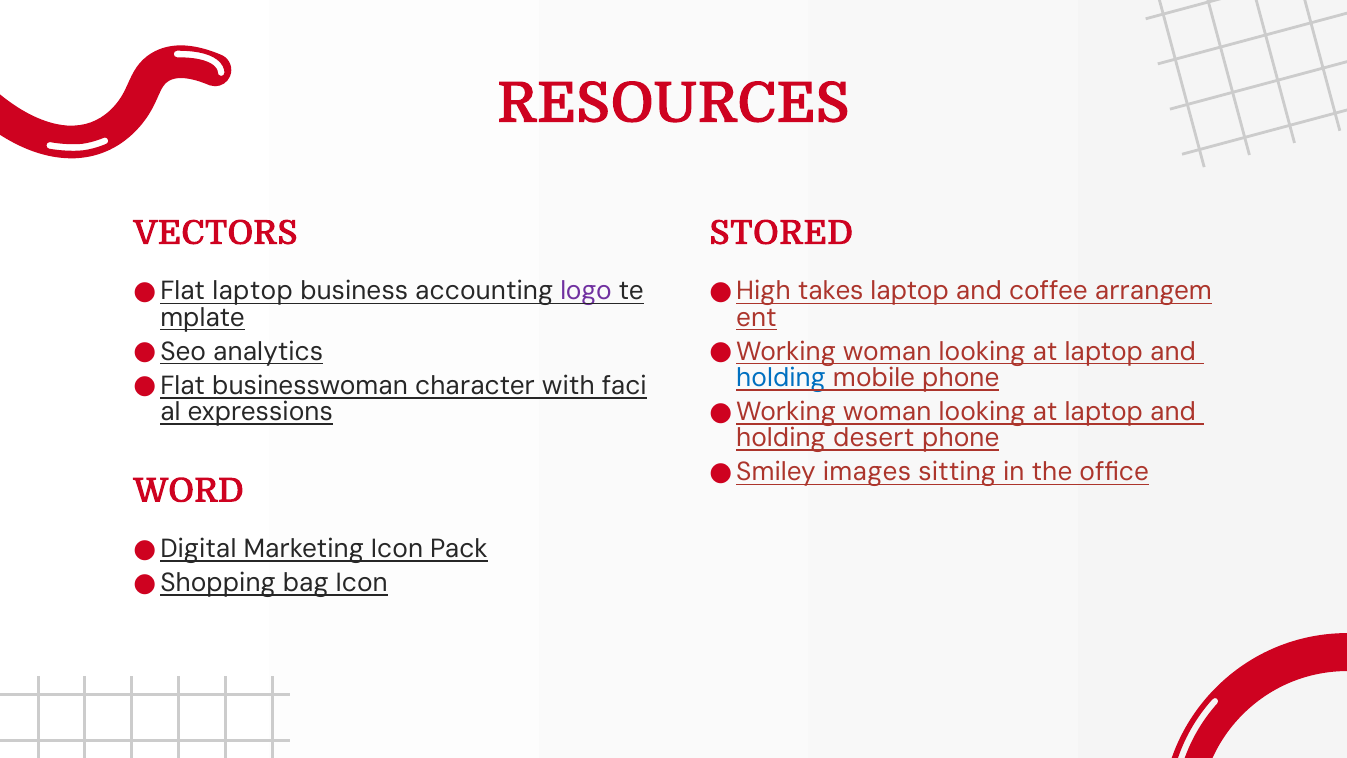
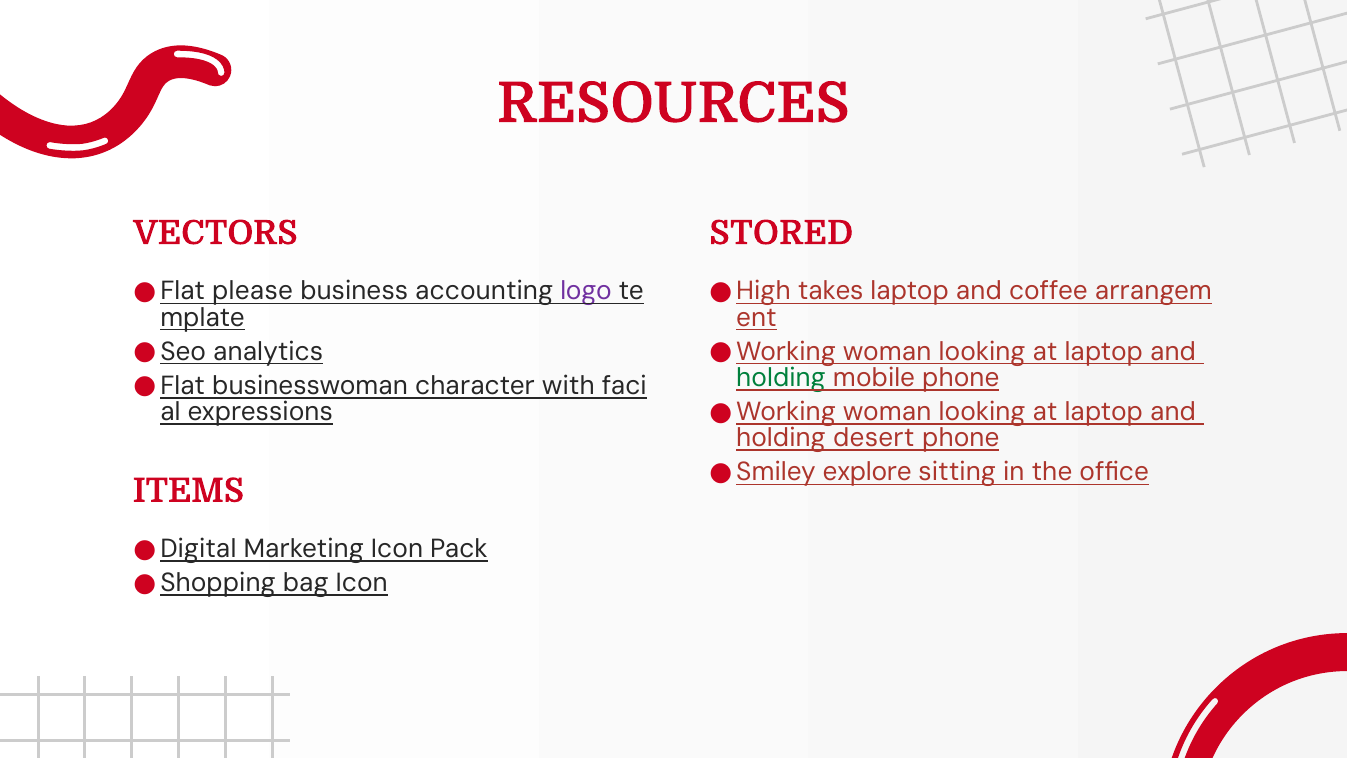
laptop: laptop -> please (253, 291)
holding colour: blue -> green (781, 378)
images: images -> explore (867, 472)
WORD: WORD -> ITEMS (189, 491)
